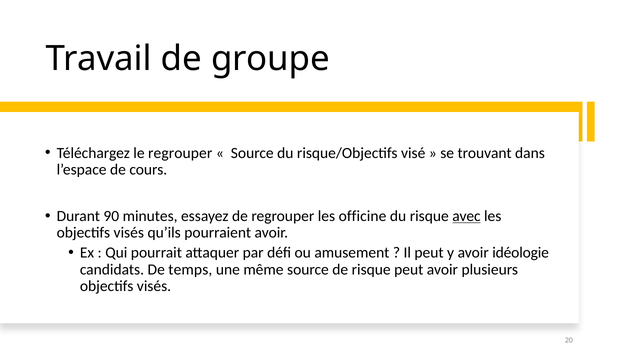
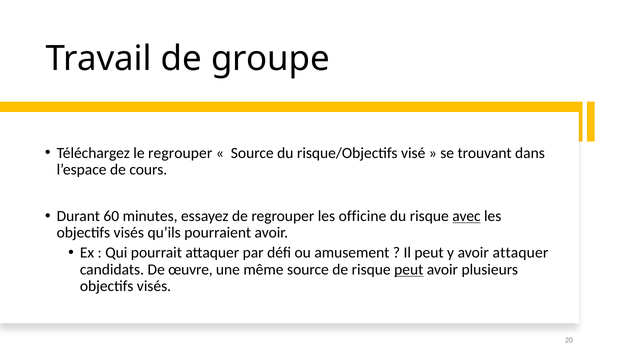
90: 90 -> 60 (111, 216)
avoir idéologie: idéologie -> attaquer (520, 253)
temps: temps -> œuvre (190, 269)
peut underline: none -> present (409, 269)
